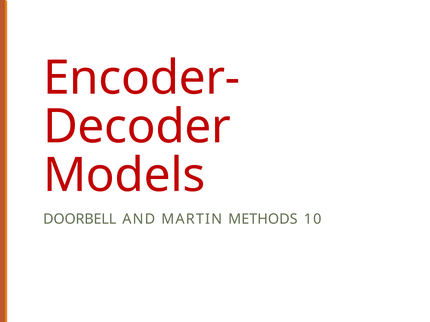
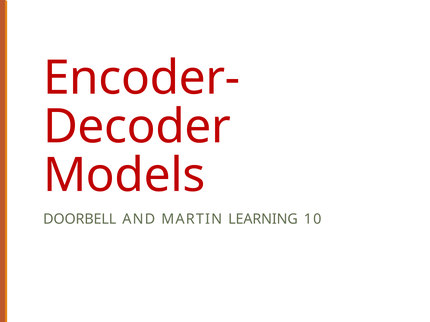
METHODS: METHODS -> LEARNING (263, 219)
